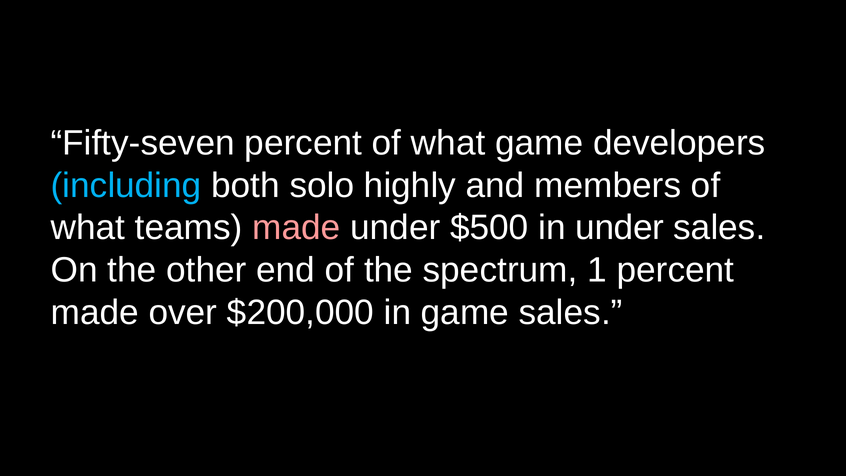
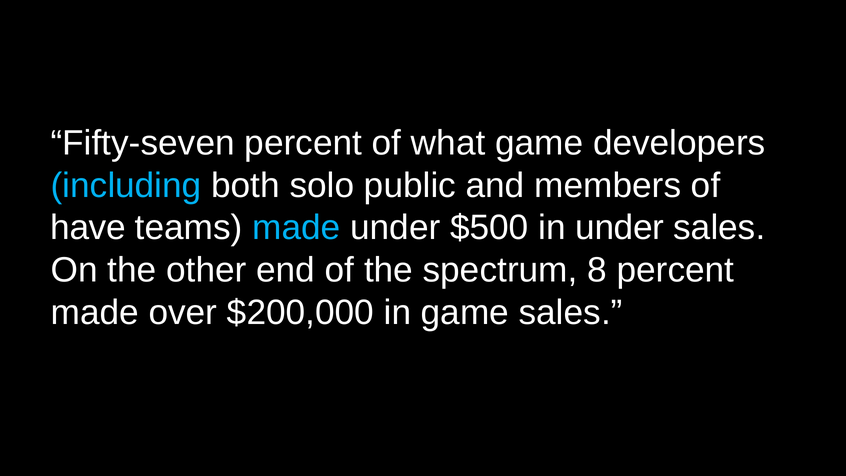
highly: highly -> public (410, 185)
what: what -> have (88, 228)
made colour: pink -> light blue (296, 228)
1: 1 -> 8 (597, 270)
